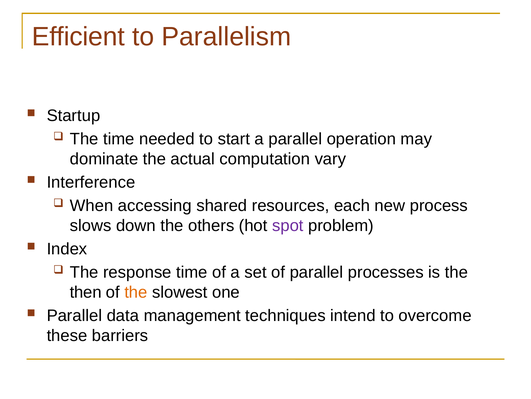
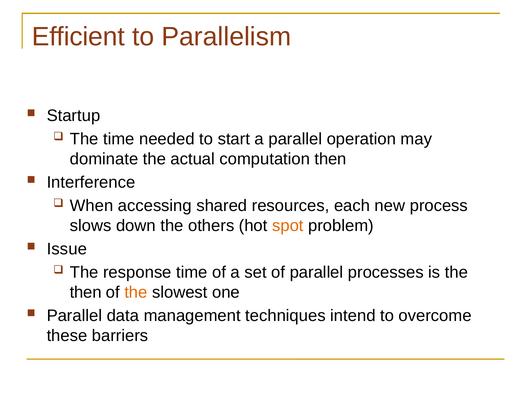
computation vary: vary -> then (330, 159)
spot colour: purple -> orange (288, 225)
Index: Index -> Issue (67, 249)
